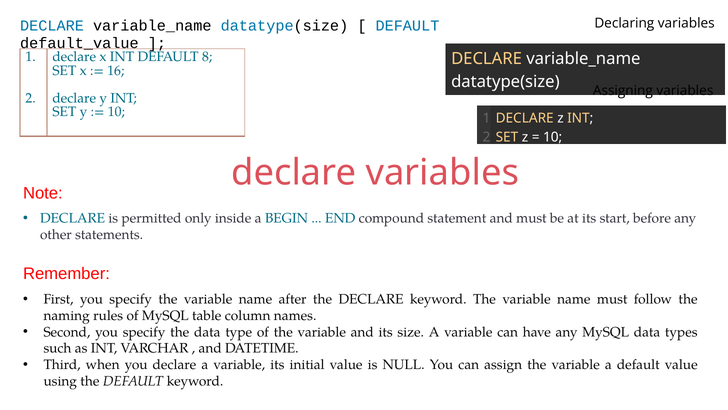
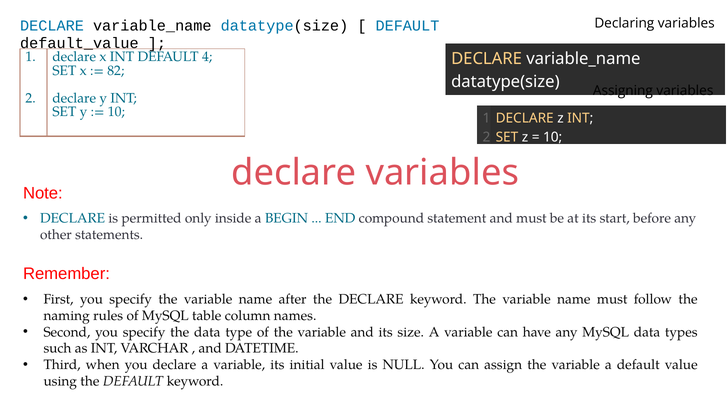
8: 8 -> 4 (207, 57)
16: 16 -> 82 (116, 70)
